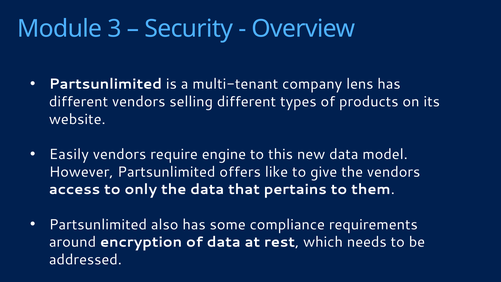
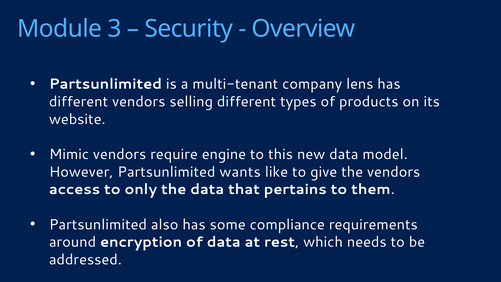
Easily: Easily -> Mimic (69, 154)
offers: offers -> wants (240, 172)
